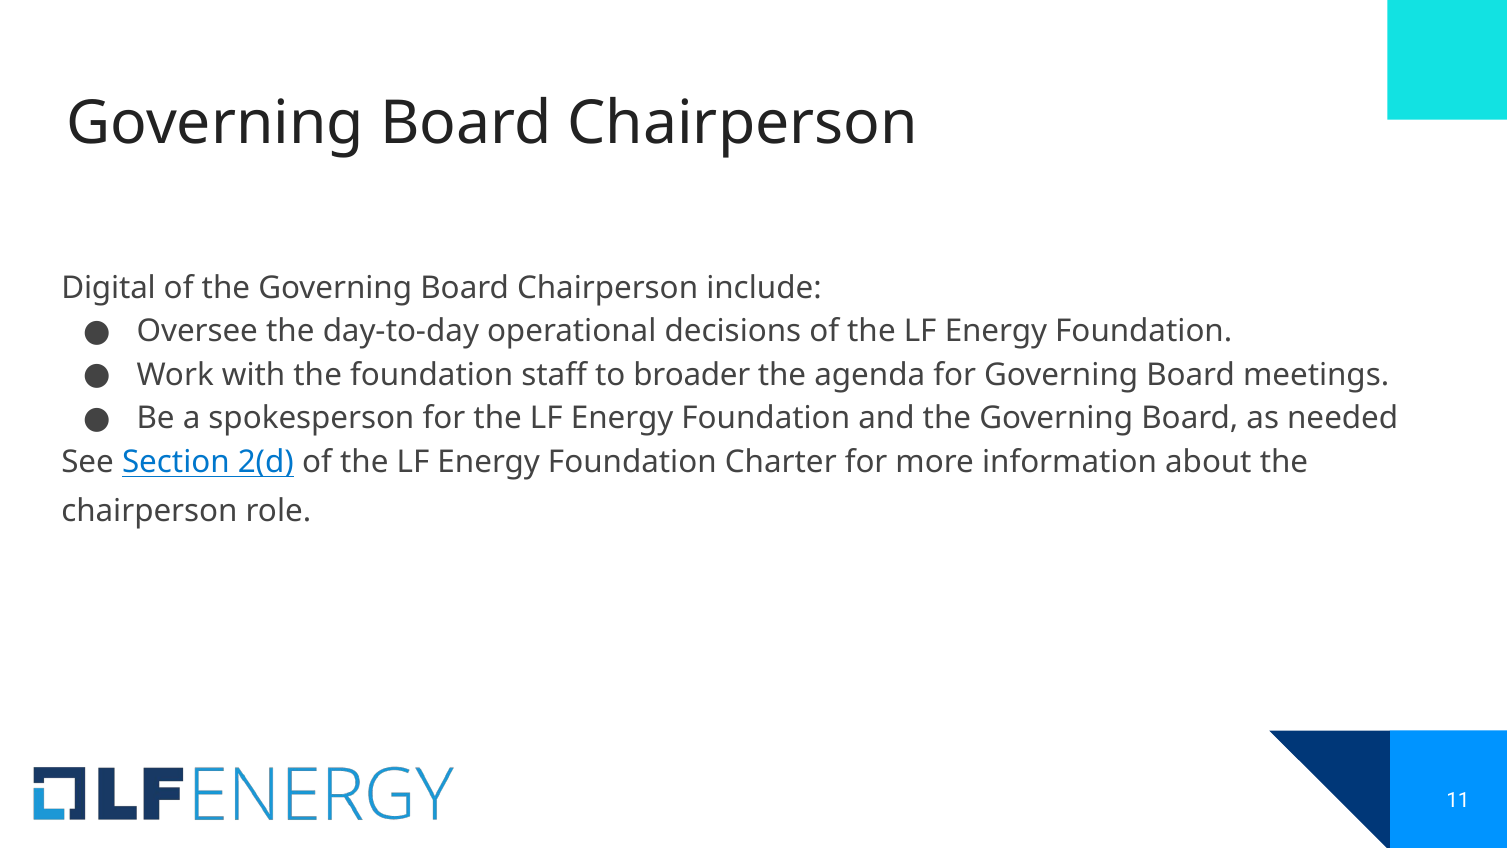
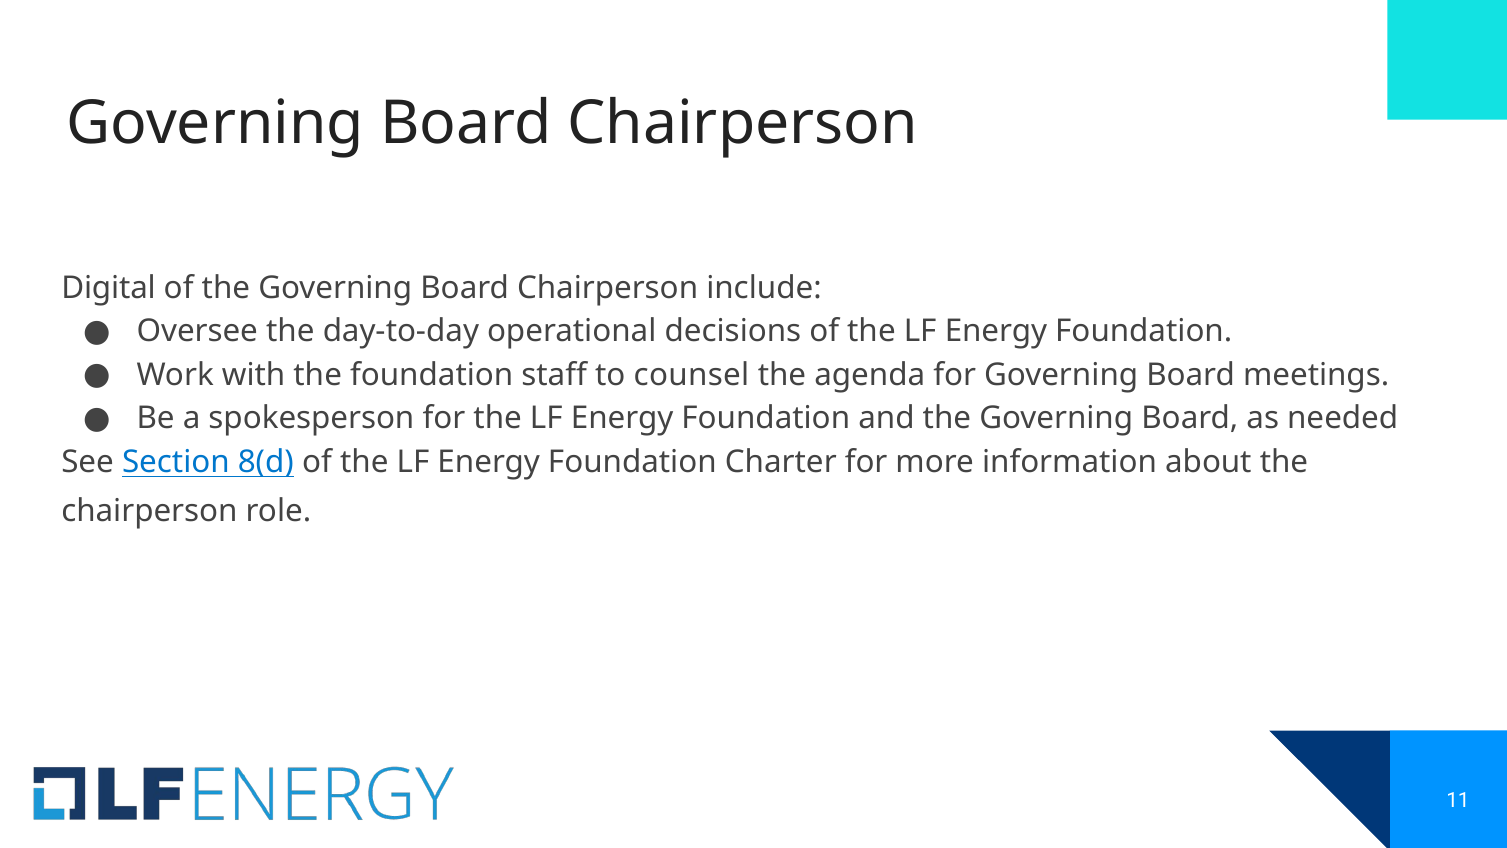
broader: broader -> counsel (691, 375)
2(d: 2(d -> 8(d (266, 462)
